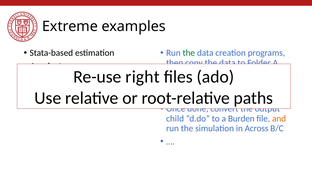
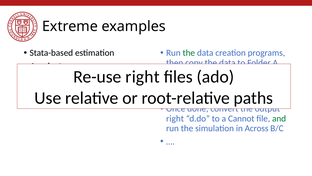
child: child -> right (175, 118)
Burden: Burden -> Cannot (241, 118)
and colour: orange -> green (279, 118)
